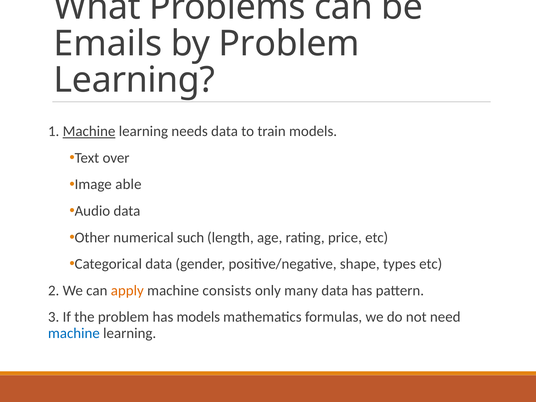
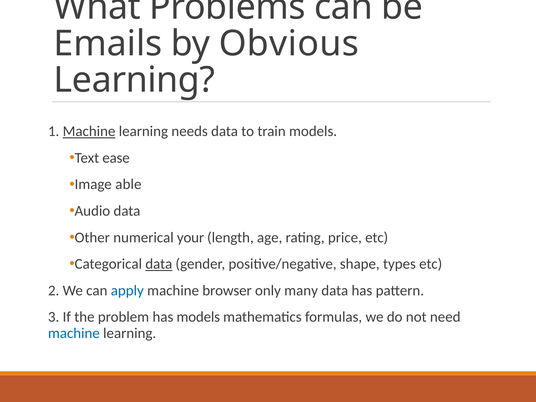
by Problem: Problem -> Obvious (289, 44)
over: over -> ease (116, 158)
such: such -> your (191, 237)
data underline: none -> present (159, 264)
apply colour: orange -> blue (127, 291)
consists: consists -> browser (227, 291)
